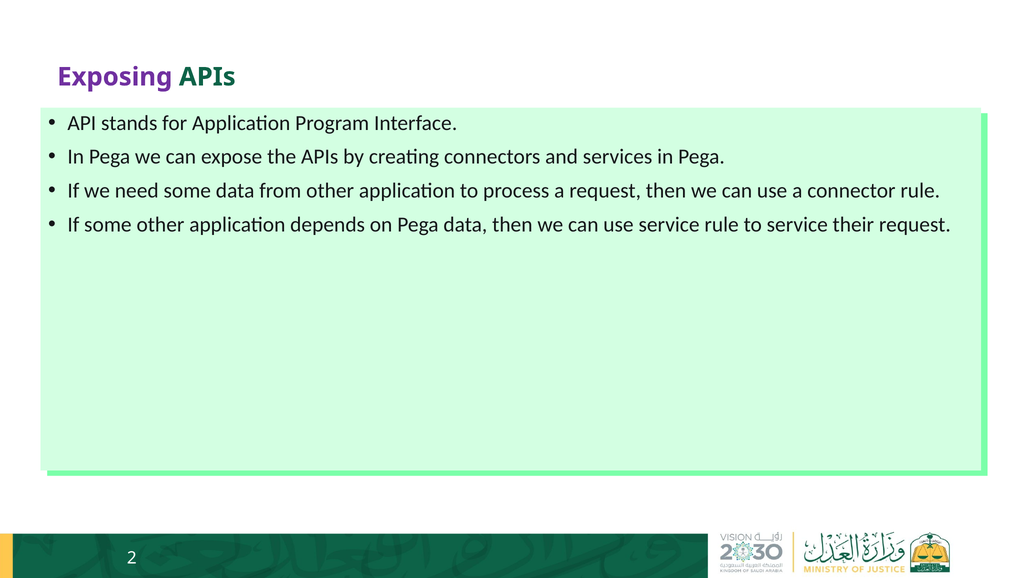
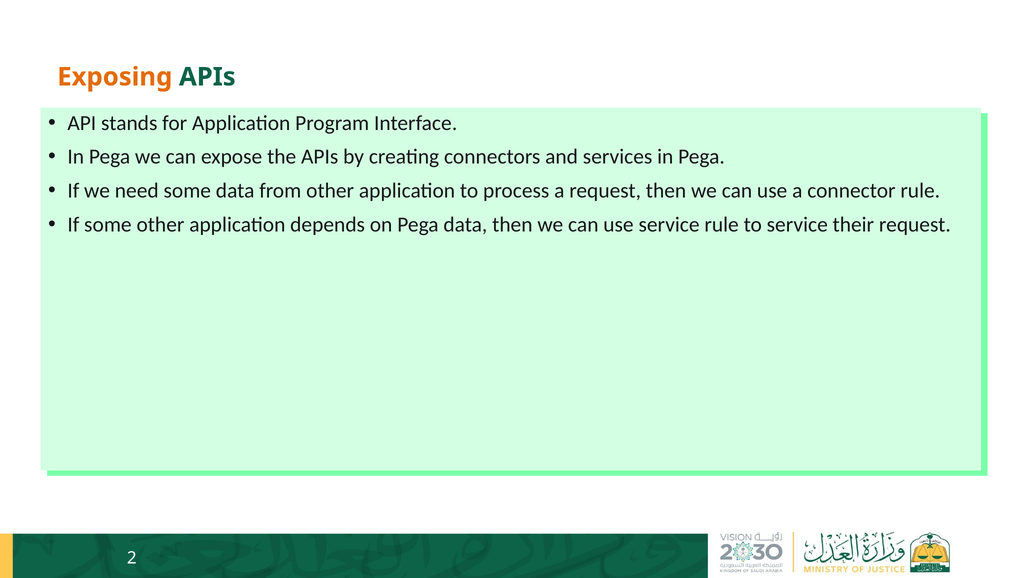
Exposing colour: purple -> orange (115, 77)
